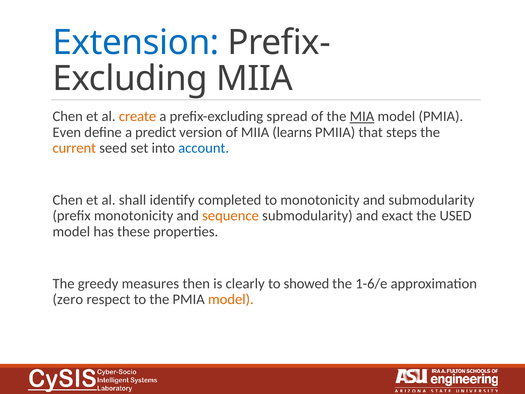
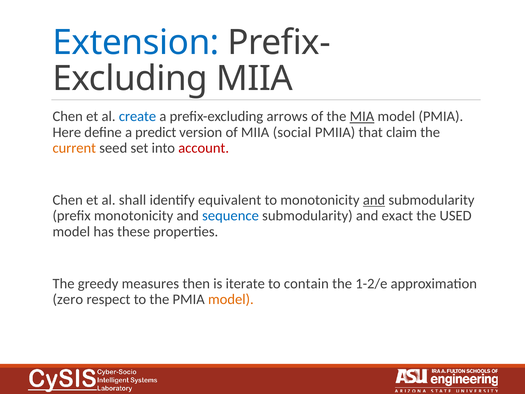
create colour: orange -> blue (137, 116)
spread: spread -> arrows (287, 116)
Even: Even -> Here (67, 132)
learns: learns -> social (292, 132)
steps: steps -> claim (402, 132)
account colour: blue -> red (204, 148)
completed: completed -> equivalent (230, 200)
and underline: none -> present (374, 200)
sequence colour: orange -> blue (231, 216)
clearly: clearly -> iterate (245, 283)
showed: showed -> contain (306, 283)
1-6/e: 1-6/e -> 1-2/e (371, 283)
